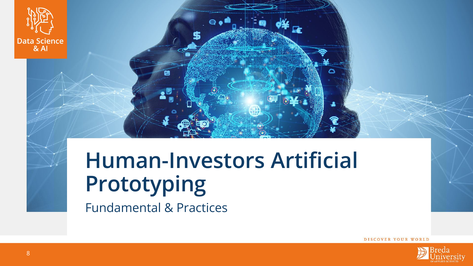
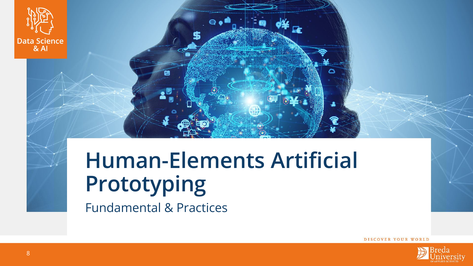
Human-Investors: Human-Investors -> Human-Elements (175, 161)
